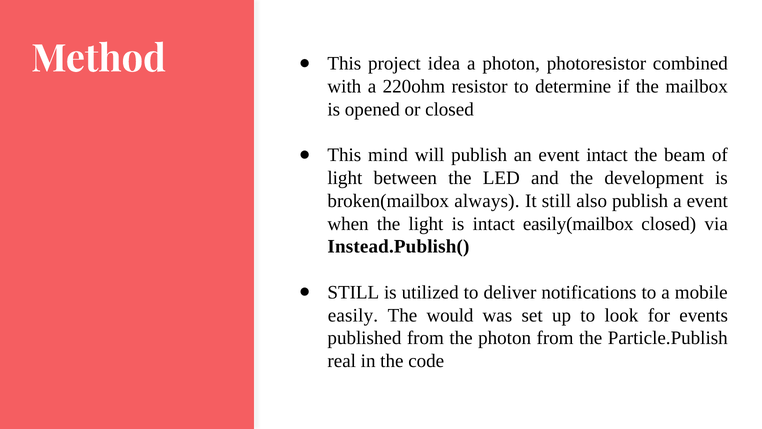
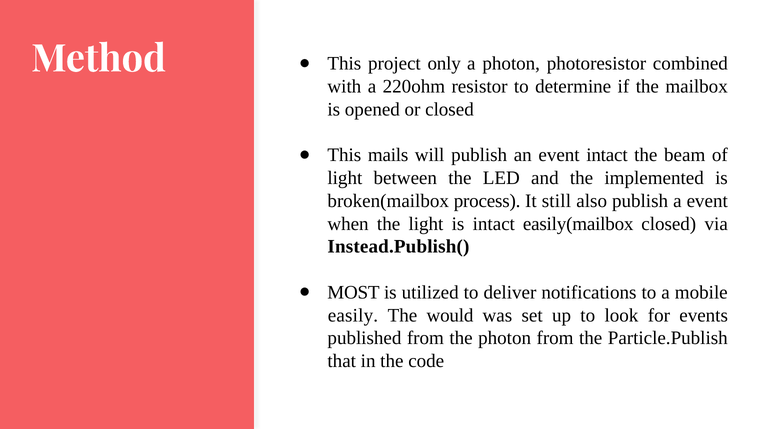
idea: idea -> only (444, 64)
mind: mind -> mails (388, 155)
development: development -> implemented (654, 178)
always: always -> process (487, 201)
STILL: STILL -> MOST (353, 292)
real: real -> that (342, 361)
